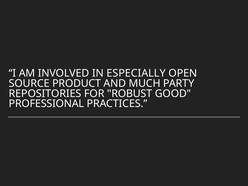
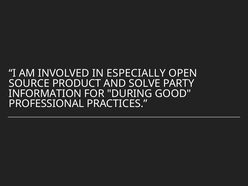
MUCH: MUCH -> SOLVE (145, 83)
REPOSITORIES: REPOSITORIES -> INFORMATION (45, 94)
ROBUST: ROBUST -> DURING (130, 94)
